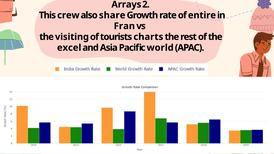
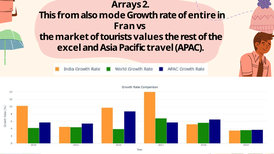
crew: crew -> from (68, 15)
share: share -> mode (112, 15)
visiting: visiting -> market (72, 37)
charts: charts -> values (148, 37)
world: world -> travel (160, 48)
